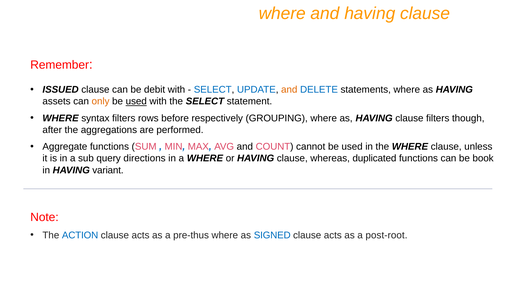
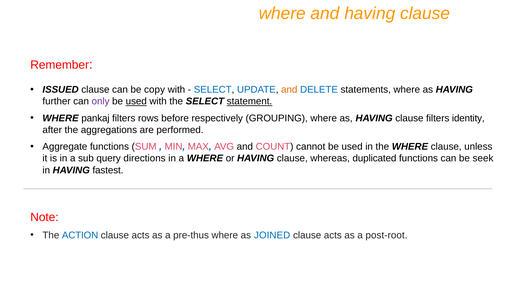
debit: debit -> copy (155, 90)
assets: assets -> further (57, 101)
only colour: orange -> purple (101, 101)
statement underline: none -> present (249, 101)
syntax: syntax -> pankaj (95, 118)
though: though -> identity (468, 118)
book: book -> seek (483, 158)
variant: variant -> fastest (108, 170)
SIGNED: SIGNED -> JOINED (272, 235)
